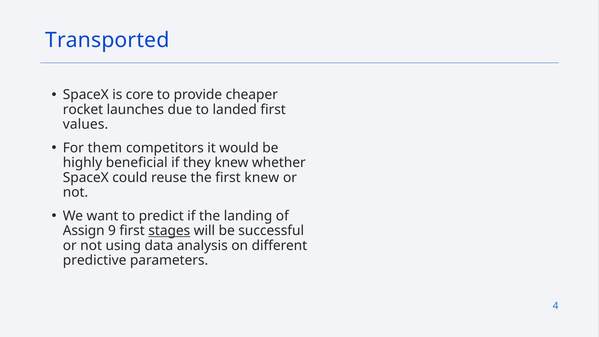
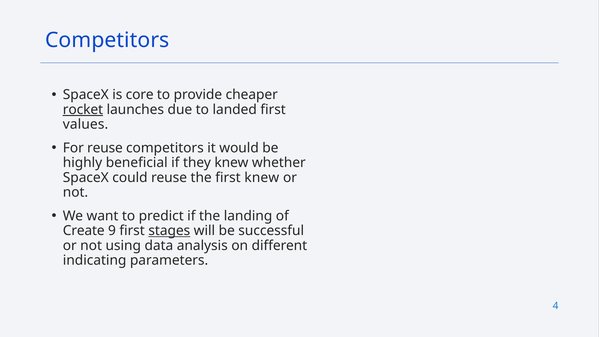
Transported: Transported -> Competitors (107, 40)
rocket underline: none -> present (83, 110)
For them: them -> reuse (105, 148)
Assign: Assign -> Create (84, 231)
predictive: predictive -> indicating (95, 260)
